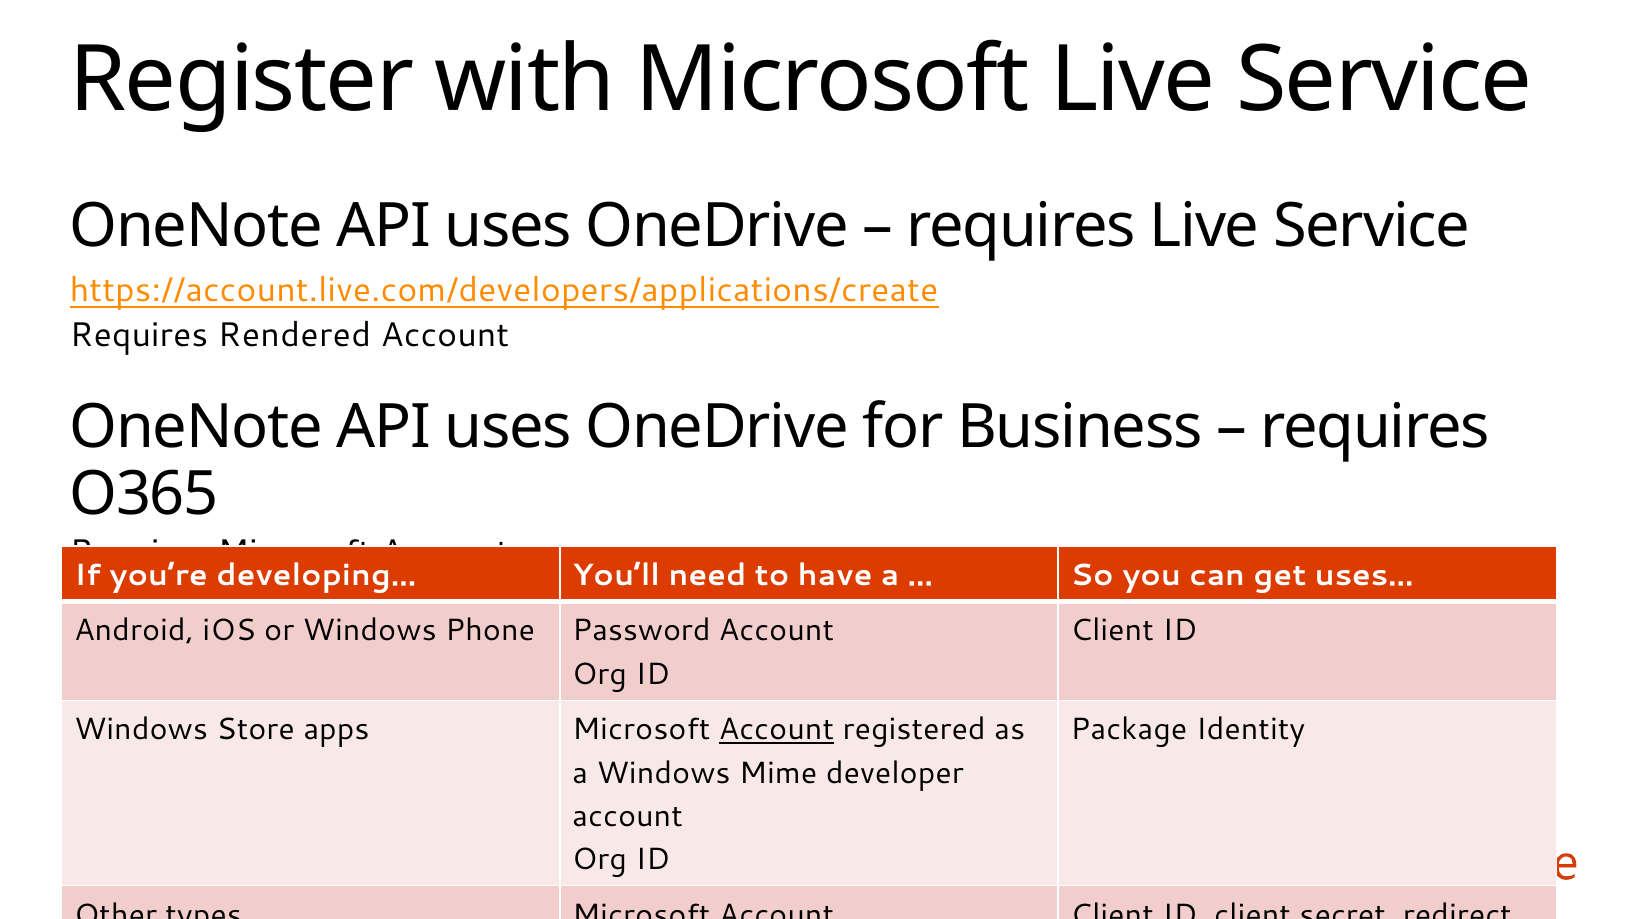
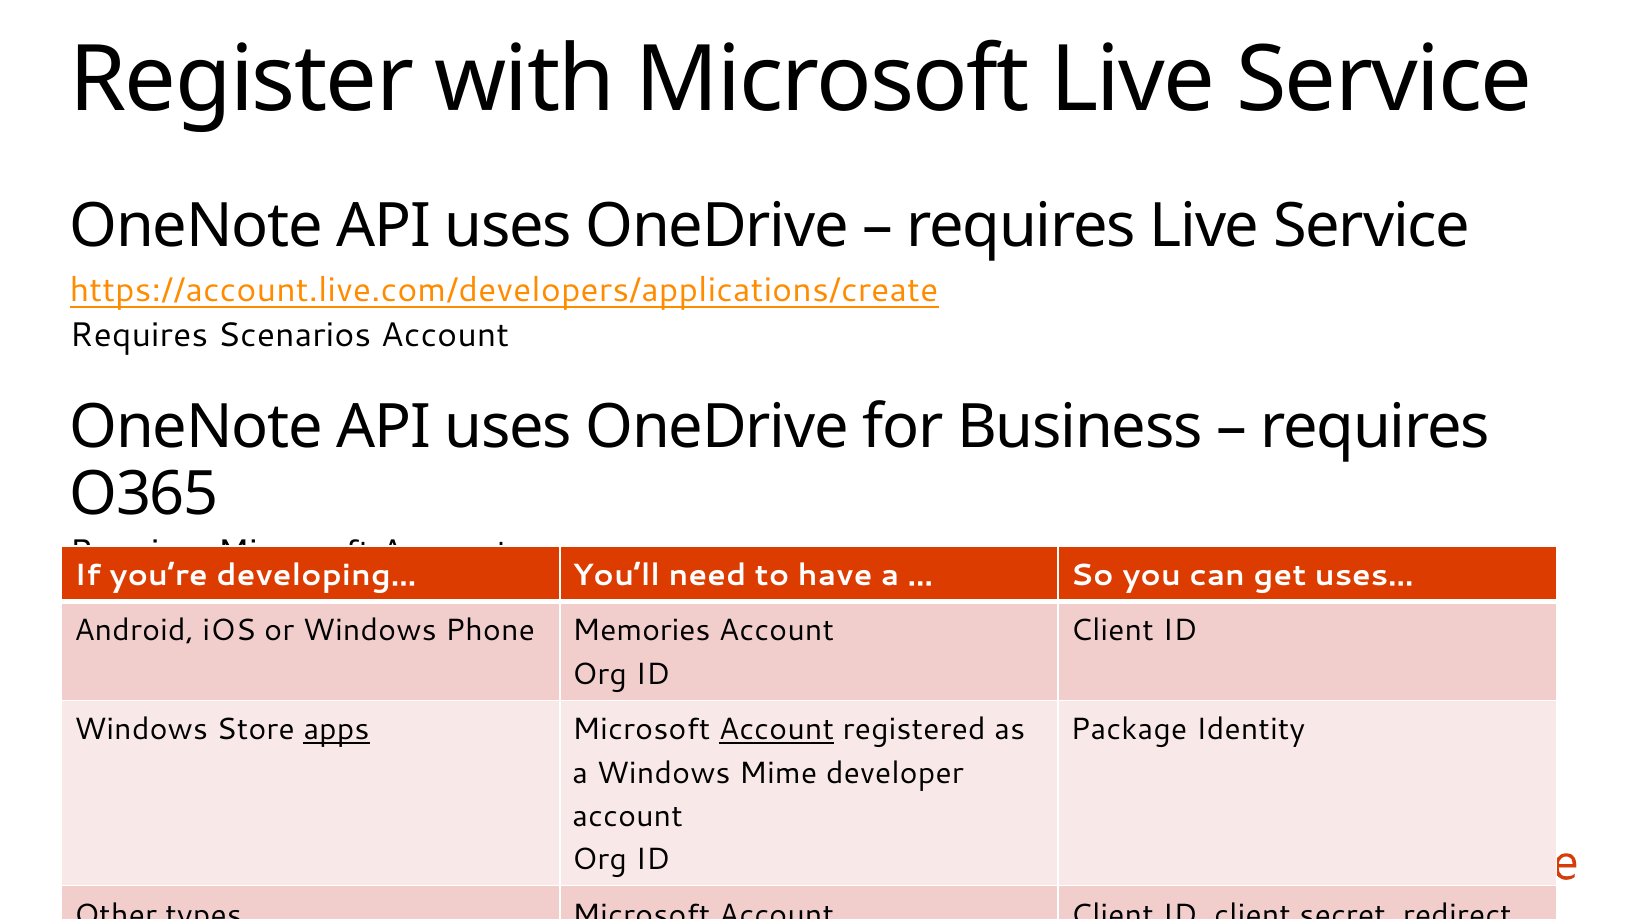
Rendered: Rendered -> Scenarios (294, 336)
Password: Password -> Memories (641, 631)
apps underline: none -> present (336, 730)
